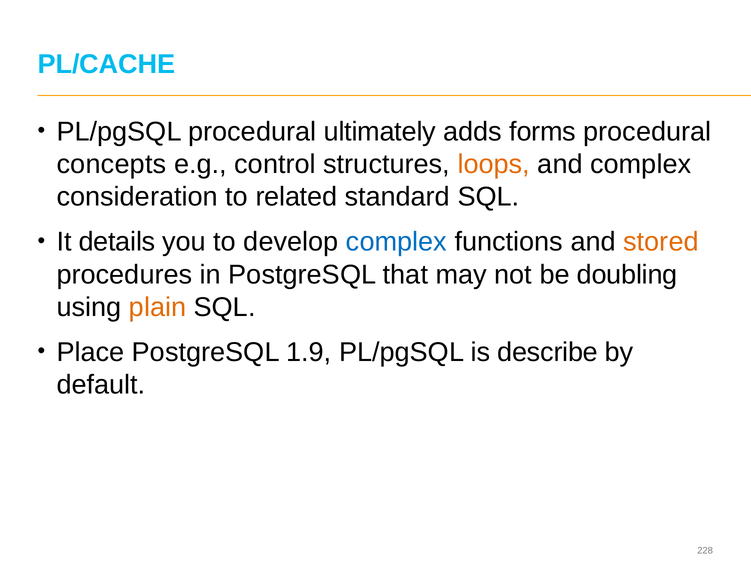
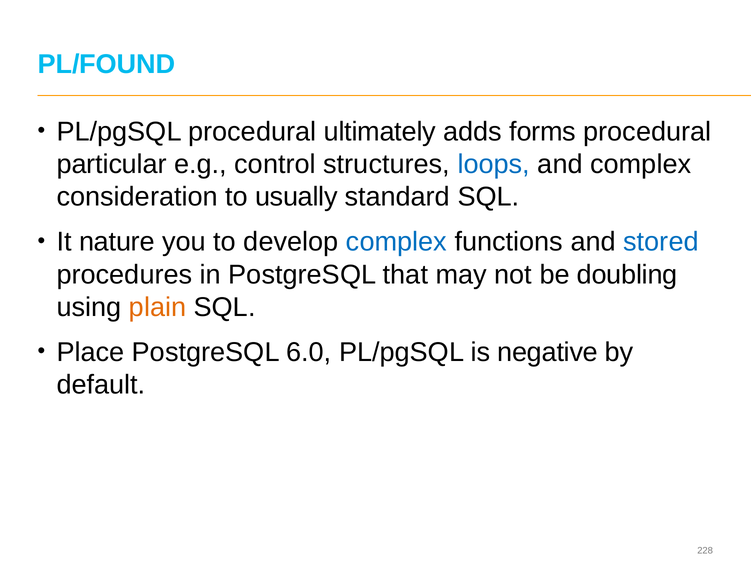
PL/CACHE: PL/CACHE -> PL/FOUND (107, 64)
concepts: concepts -> particular (112, 164)
loops colour: orange -> blue (494, 164)
related: related -> usually (296, 197)
details: details -> nature (117, 242)
stored colour: orange -> blue (661, 242)
1.9: 1.9 -> 6.0 (309, 352)
describe: describe -> negative (548, 352)
